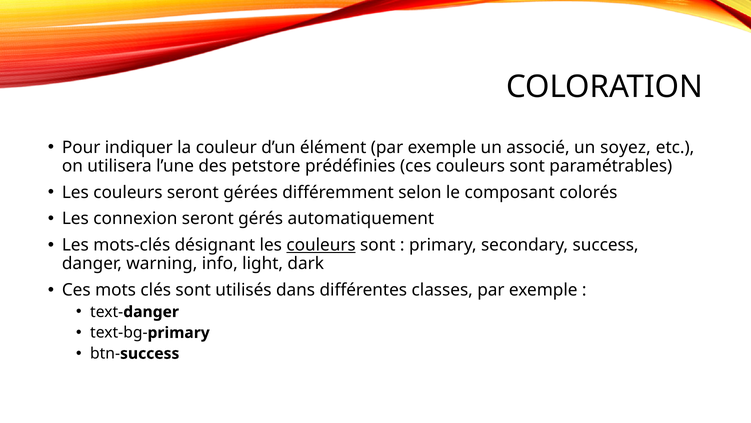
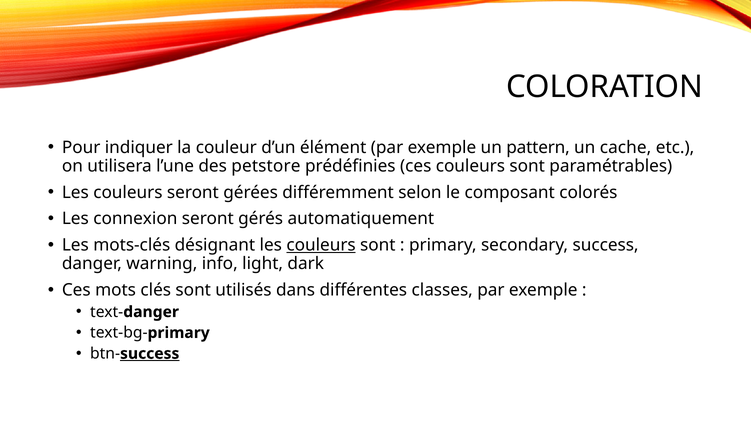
associé: associé -> pattern (538, 147)
soyez: soyez -> cache (626, 147)
success underline: none -> present (150, 353)
